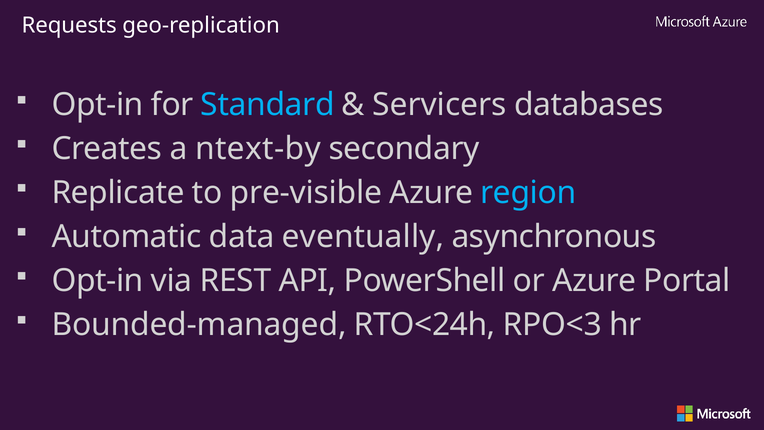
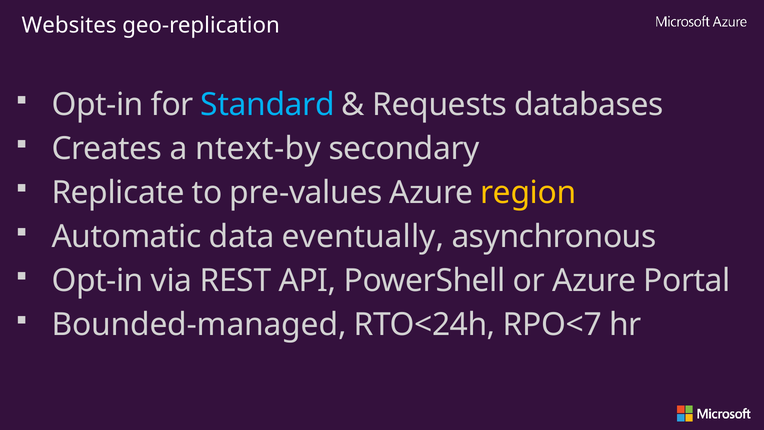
Requests: Requests -> Websites (69, 25)
Servicers: Servicers -> Requests (440, 105)
pre-visible: pre-visible -> pre-values (306, 193)
region colour: light blue -> yellow (528, 193)
RPO<3: RPO<3 -> RPO<7 (552, 324)
